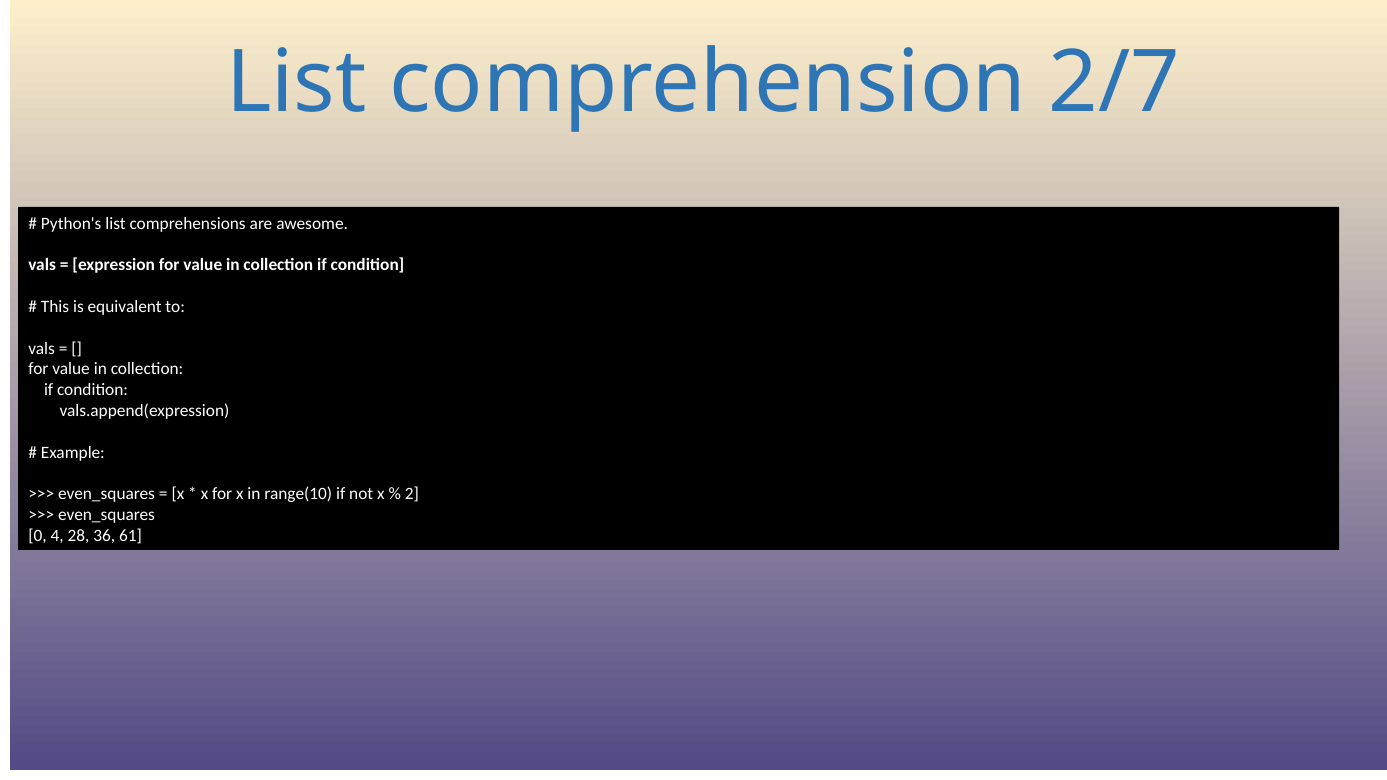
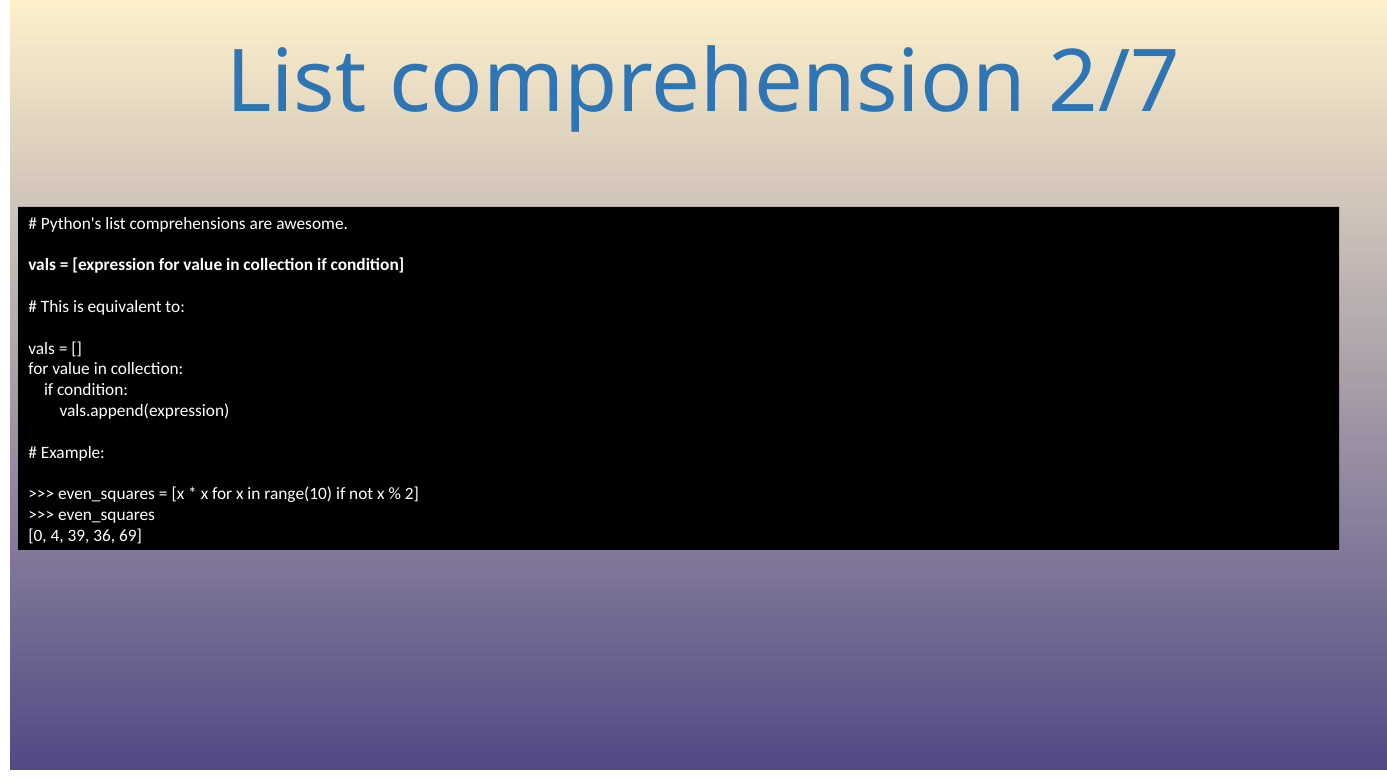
28: 28 -> 39 (79, 536)
61: 61 -> 69 (131, 536)
